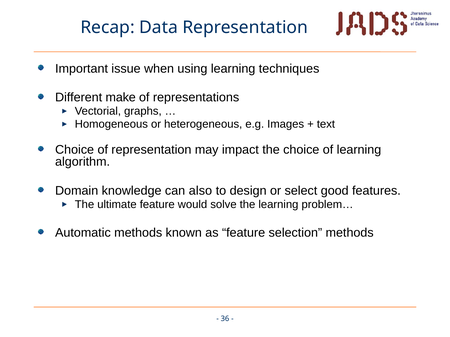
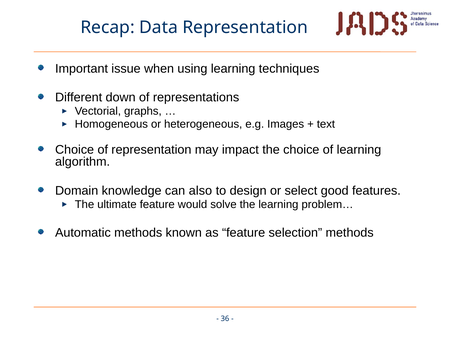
make: make -> down (121, 98)
